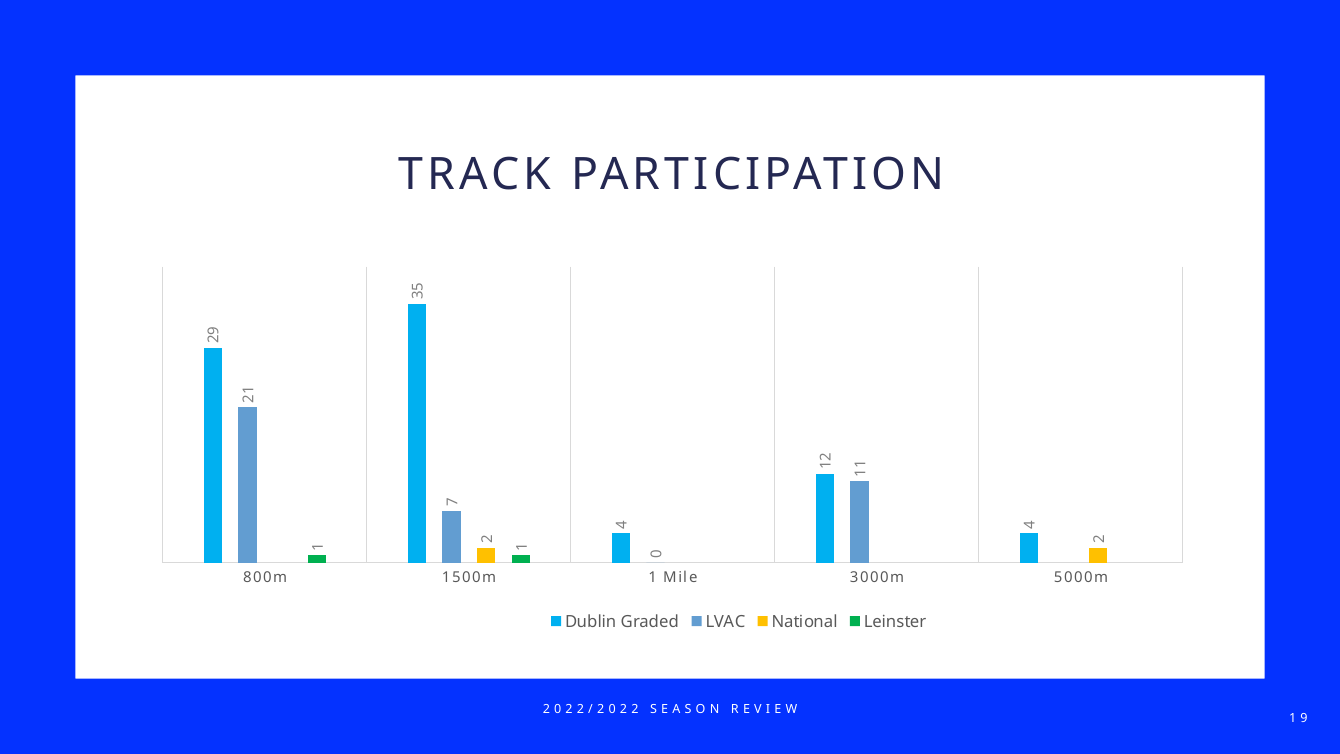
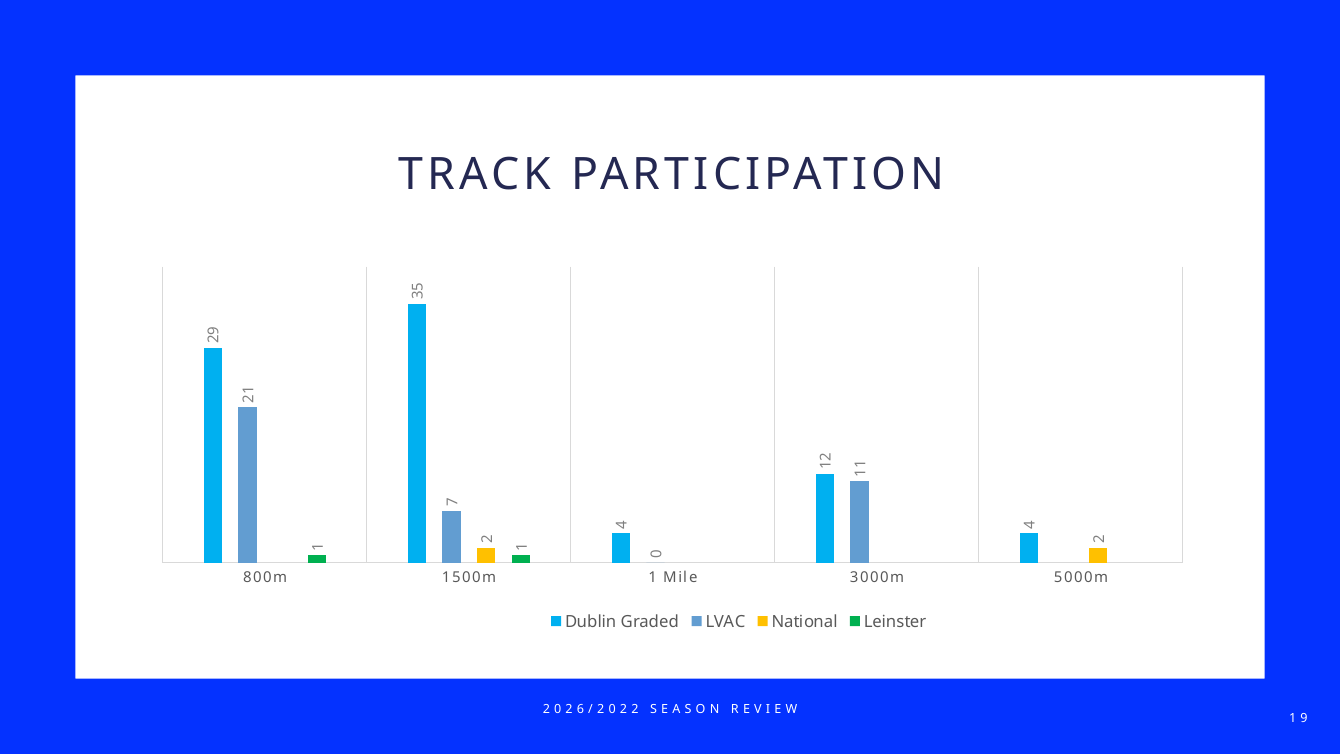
2: 2 -> 6 (580, 709)
